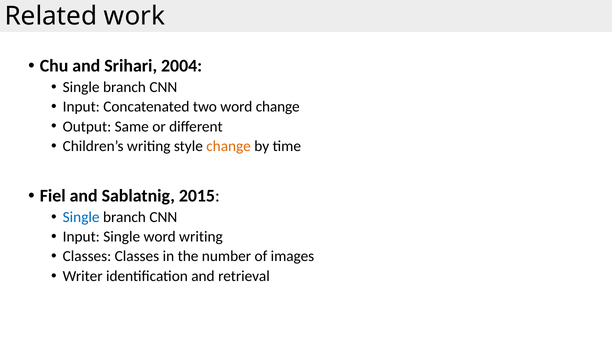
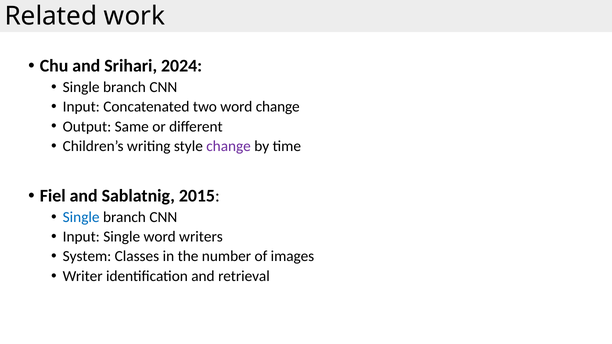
2004: 2004 -> 2024 (182, 66)
change colour: orange -> purple (229, 146)
word writing: writing -> writers (201, 237)
Classes: Classes -> System (87, 257)
